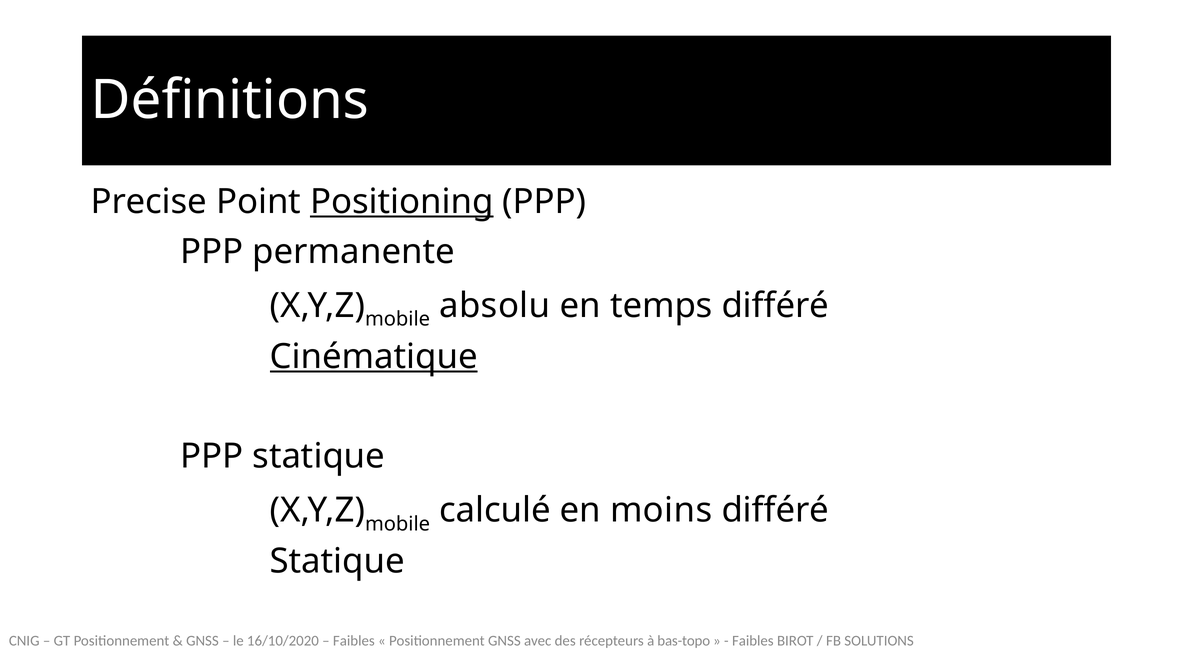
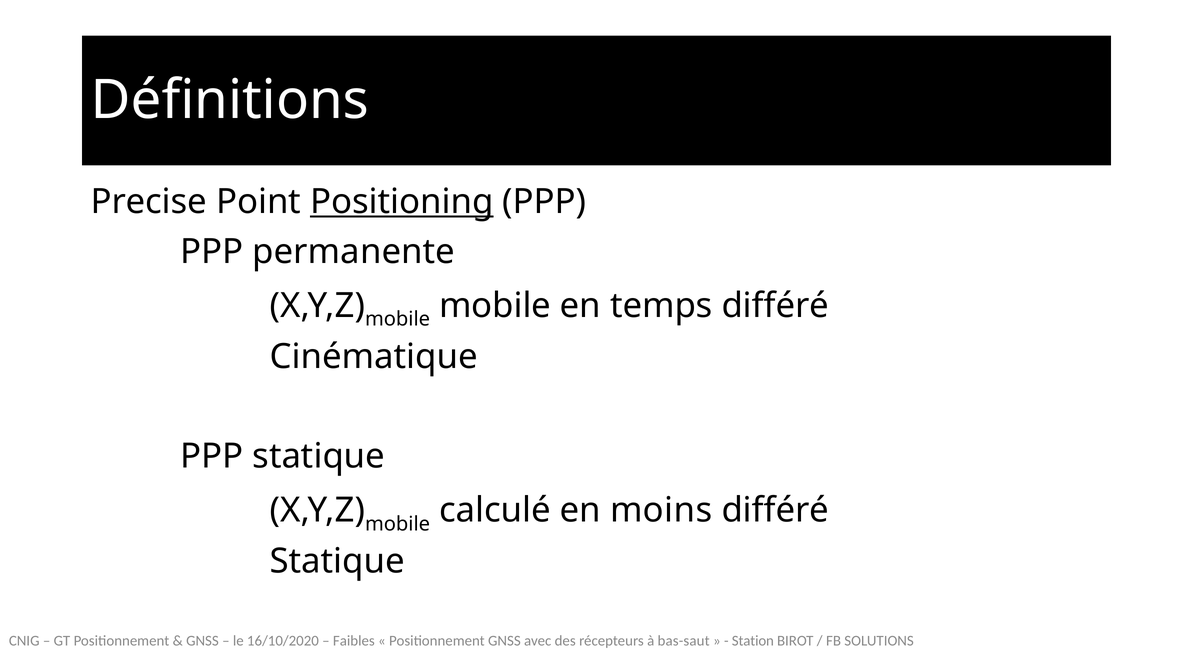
absolu: absolu -> mobile (495, 306)
Cinématique underline: present -> none (374, 357)
bas-topo: bas-topo -> bas-saut (684, 641)
Faibles: Faibles -> Station (753, 641)
